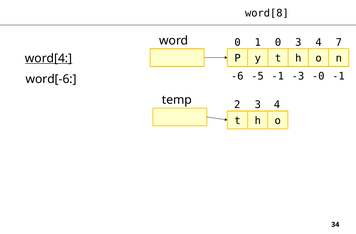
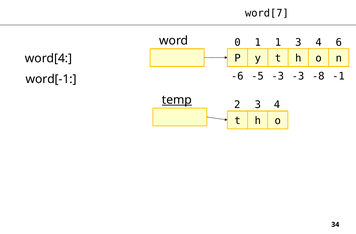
word[8: word[8 -> word[7 (267, 13)
1 0: 0 -> 1 (278, 42)
7: 7 -> 6 (339, 42)
word[4 underline: present -> none (49, 58)
-5 -1: -1 -> -3 (278, 76)
-0: -0 -> -8 (318, 76)
word[-6: word[-6 -> word[-1 (51, 79)
temp underline: none -> present (177, 100)
